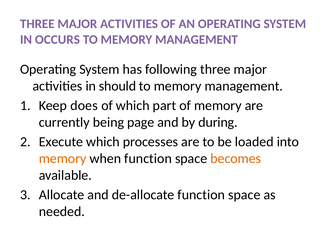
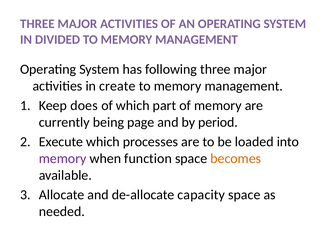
OCCURS: OCCURS -> DIVIDED (58, 40)
should: should -> create (117, 86)
during: during -> period (218, 123)
memory colour: orange -> purple (63, 159)
de-allocate function: function -> capacity (201, 195)
